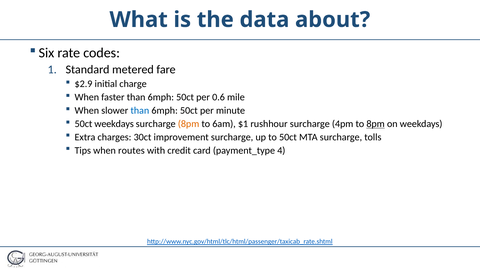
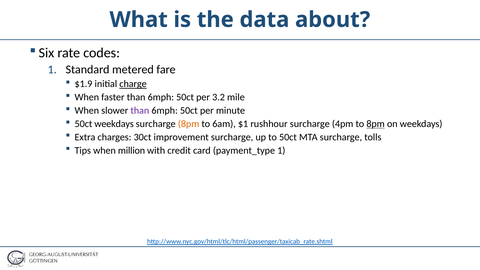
$2.9: $2.9 -> $1.9 (83, 84)
charge underline: none -> present (133, 84)
0.6: 0.6 -> 3.2 (219, 97)
than colour: blue -> purple (140, 111)
routes: routes -> million (131, 150)
payment_type 4: 4 -> 1 (281, 150)
